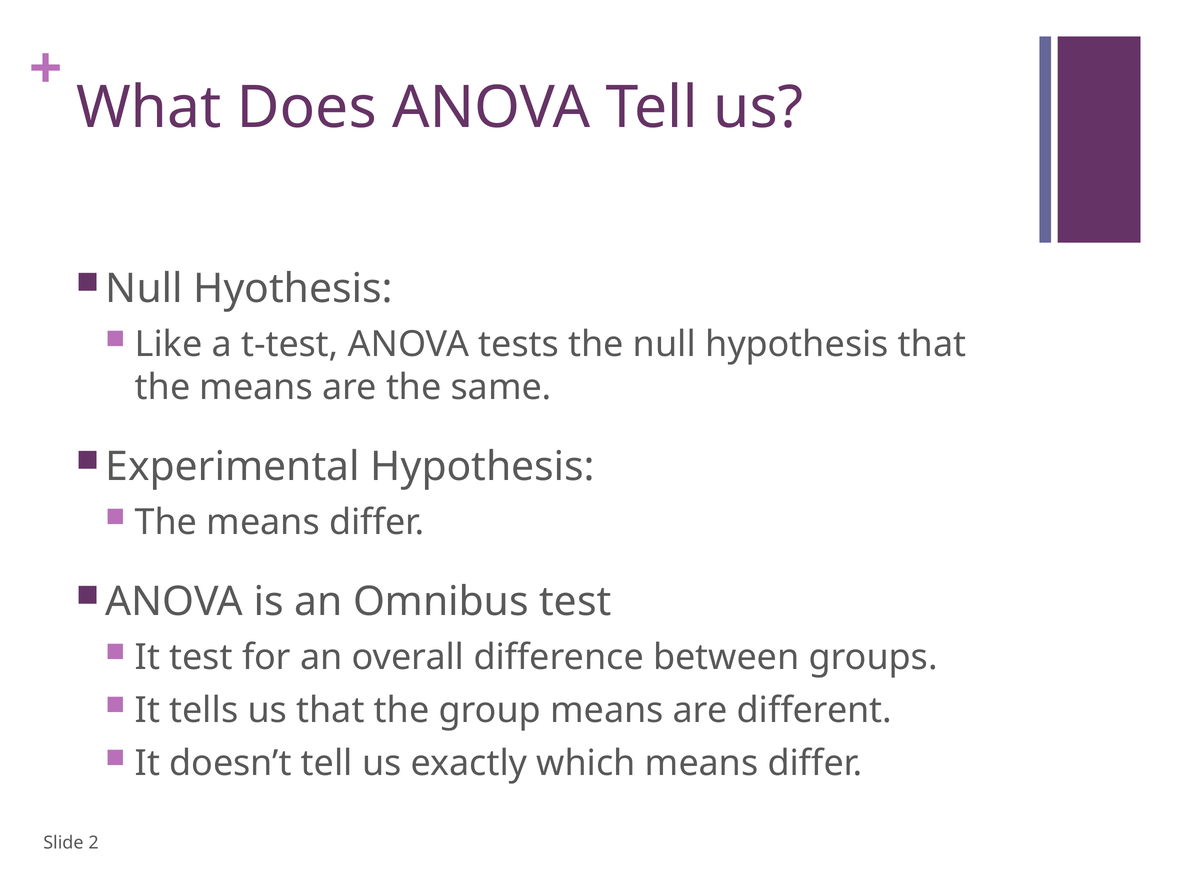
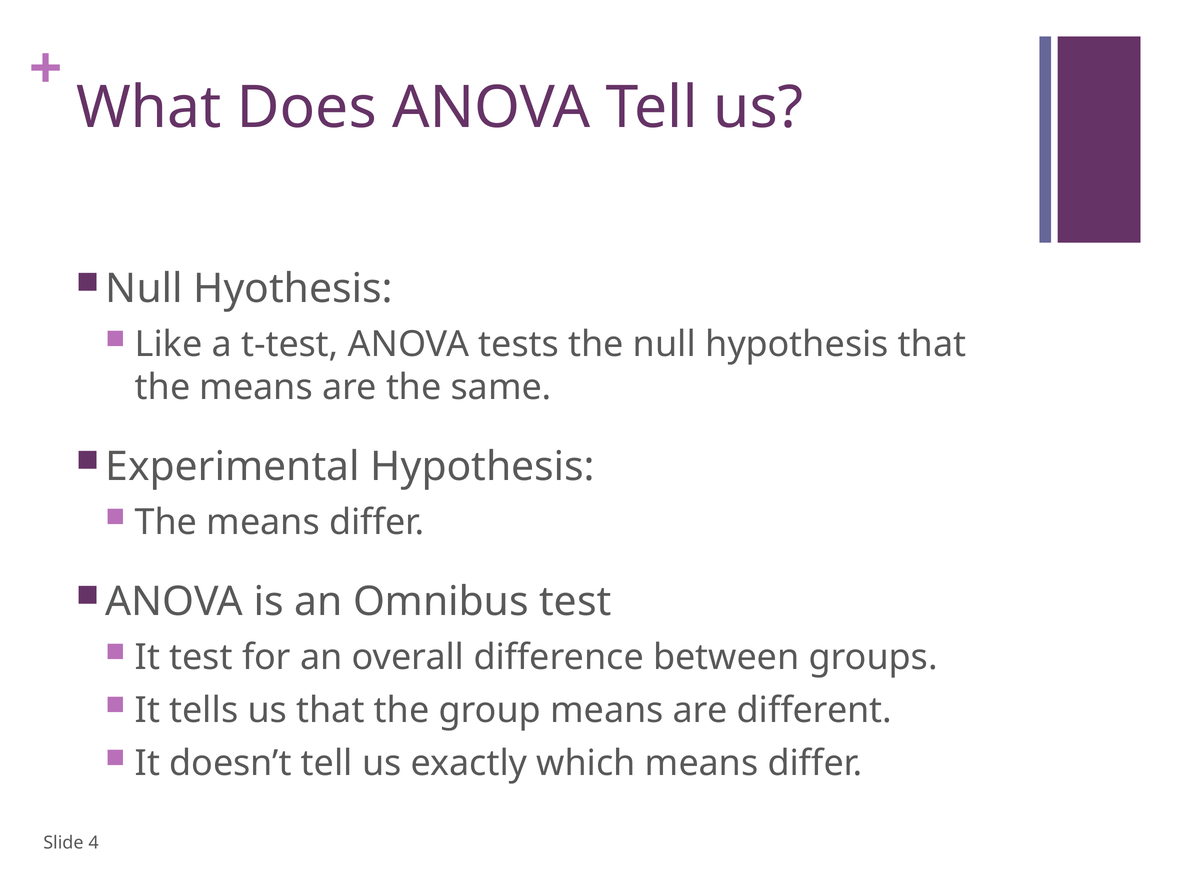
2: 2 -> 4 (94, 842)
